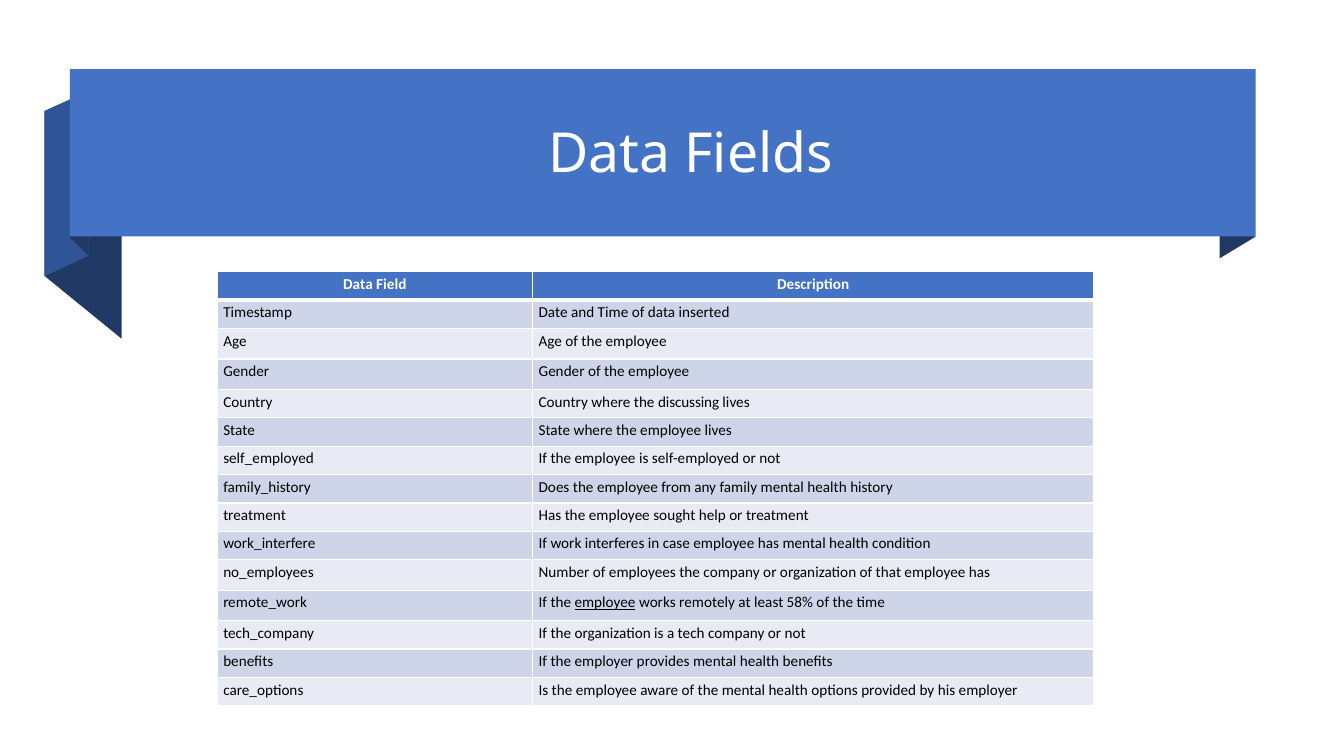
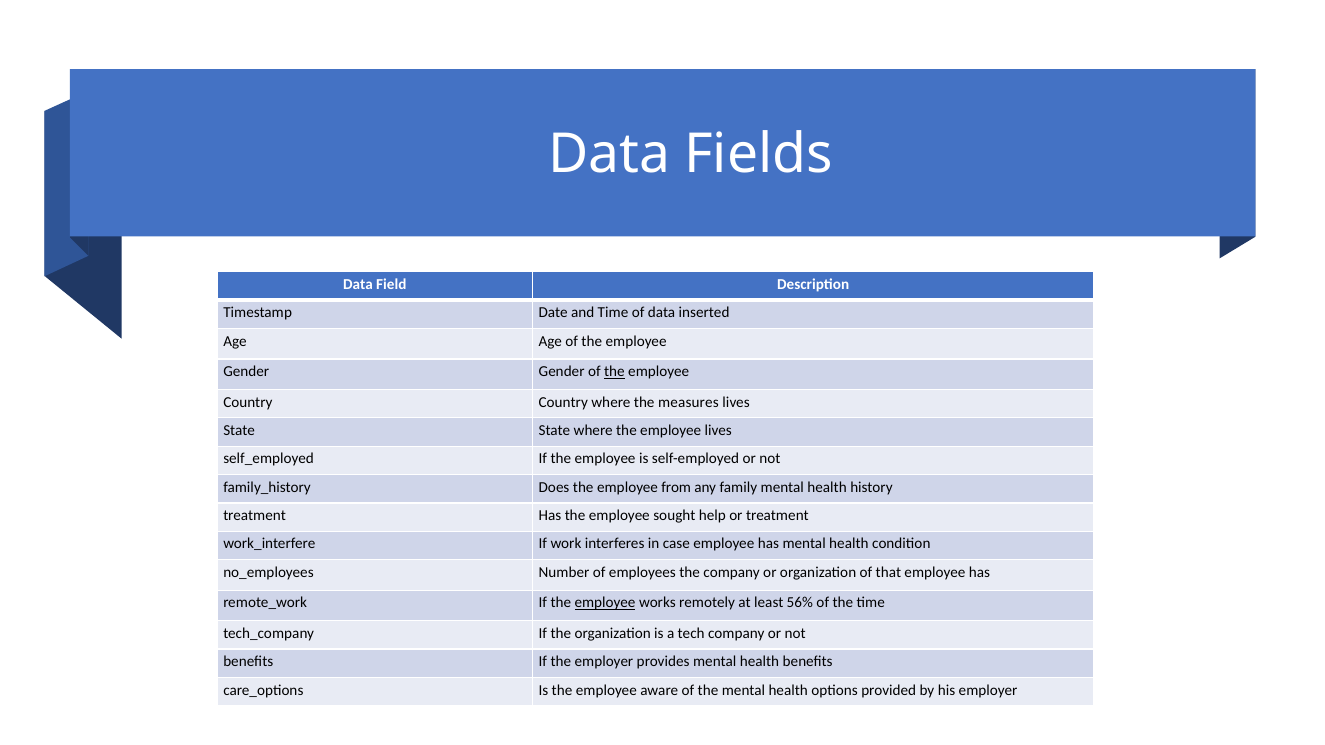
the underline: none -> present (614, 372)
discussing: discussing -> measures (688, 402)
58%: 58% -> 56% (800, 603)
